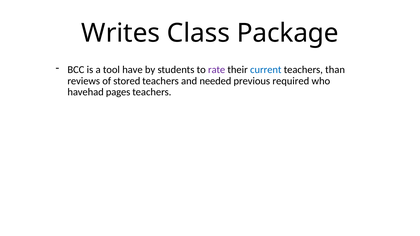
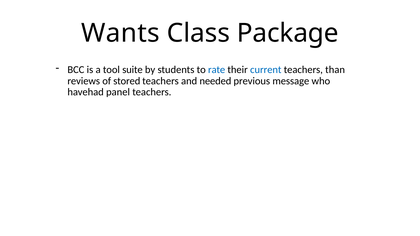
Writes: Writes -> Wants (121, 33)
have: have -> suite (132, 70)
rate colour: purple -> blue (217, 70)
required: required -> message (291, 81)
pages: pages -> panel (118, 92)
